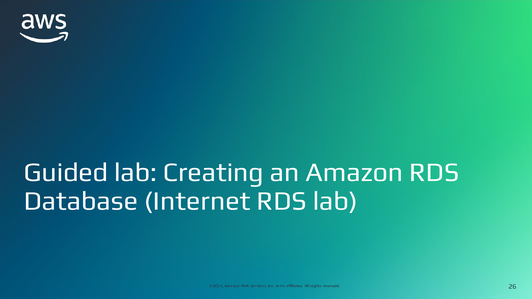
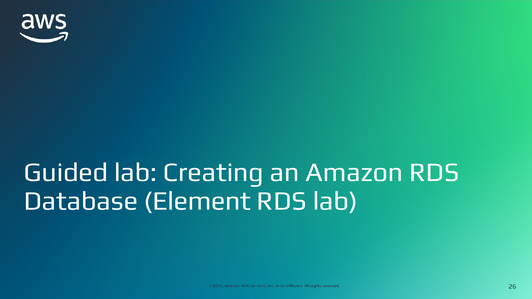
Internet: Internet -> Element (197, 201)
